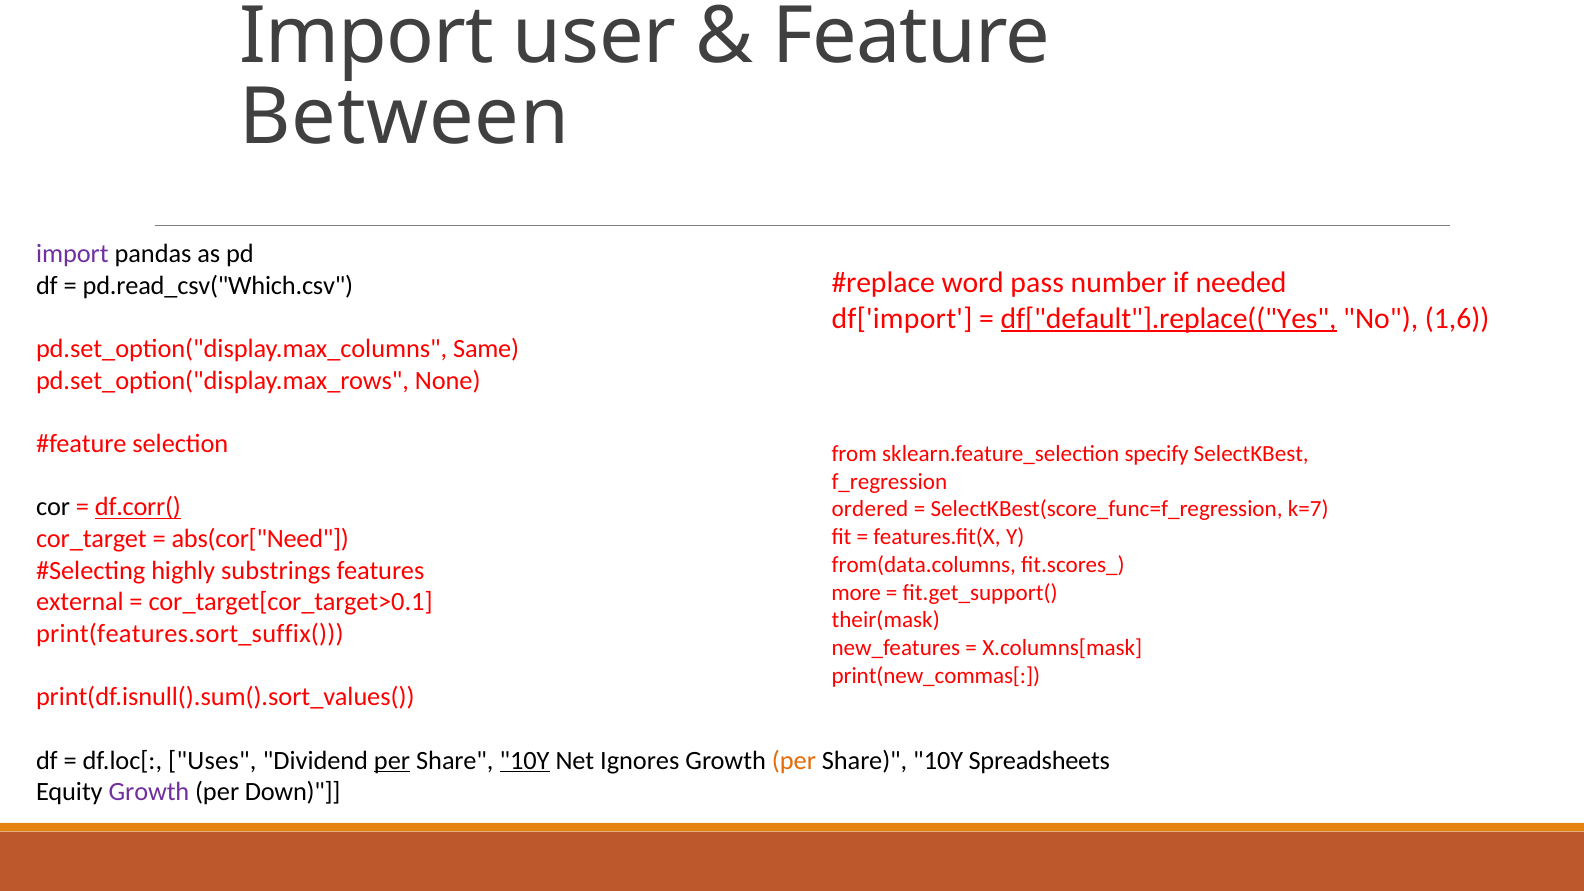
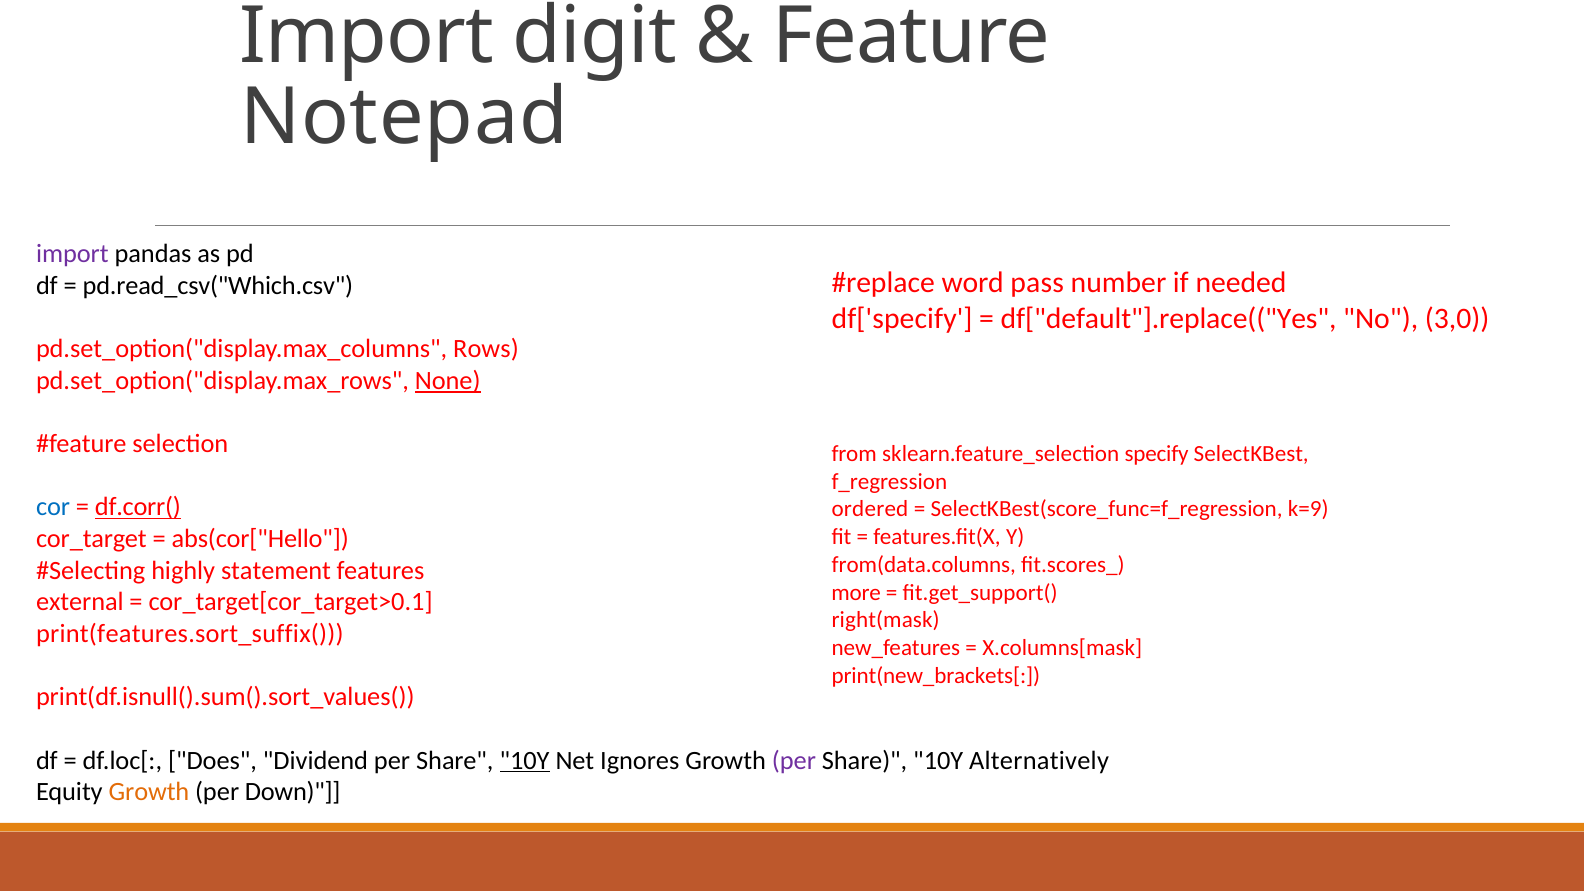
user: user -> digit (595, 36)
Between: Between -> Notepad (404, 117)
df['import: df['import -> df['specify (902, 318)
df["default"].replace(("Yes underline: present -> none (1169, 318)
1,6: 1,6 -> 3,0 (1457, 318)
Same: Same -> Rows (486, 349)
None underline: none -> present (448, 380)
cor colour: black -> blue (53, 507)
k=7: k=7 -> k=9 (1308, 509)
abs(cor["Need: abs(cor["Need -> abs(cor["Hello (260, 539)
substrings: substrings -> statement (276, 570)
their(mask: their(mask -> right(mask (886, 620)
print(new_commas[: print(new_commas[ -> print(new_brackets[ (936, 676)
Uses: Uses -> Does (213, 760)
per underline: present -> none (392, 760)
per colour: orange -> purple (794, 760)
Spreadsheets: Spreadsheets -> Alternatively (1039, 760)
Growth colour: purple -> orange (149, 792)
